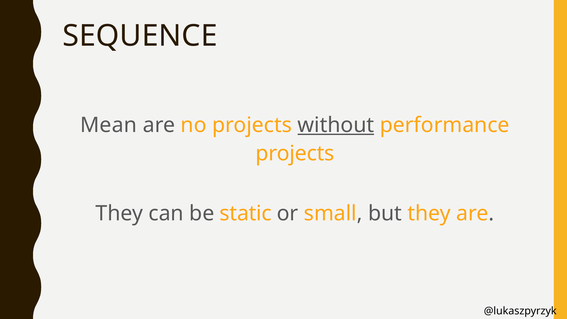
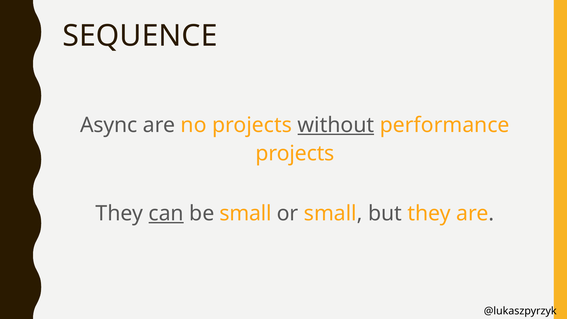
Mean: Mean -> Async (109, 125)
can underline: none -> present (166, 214)
be static: static -> small (246, 214)
